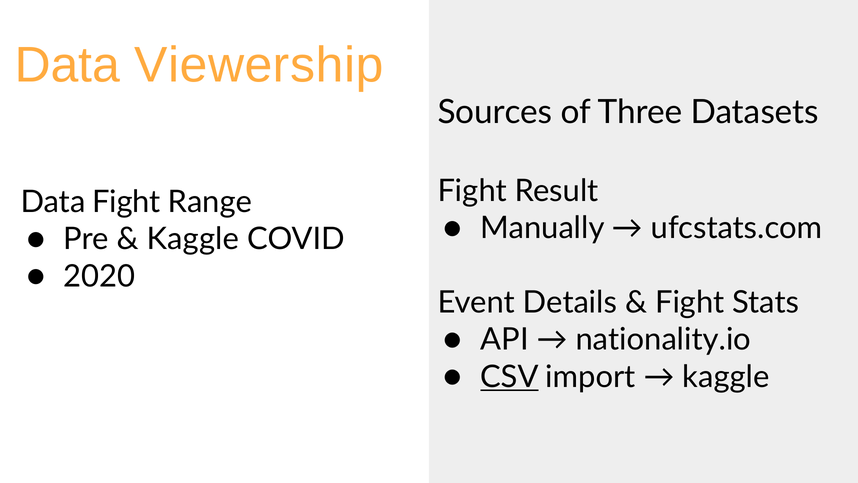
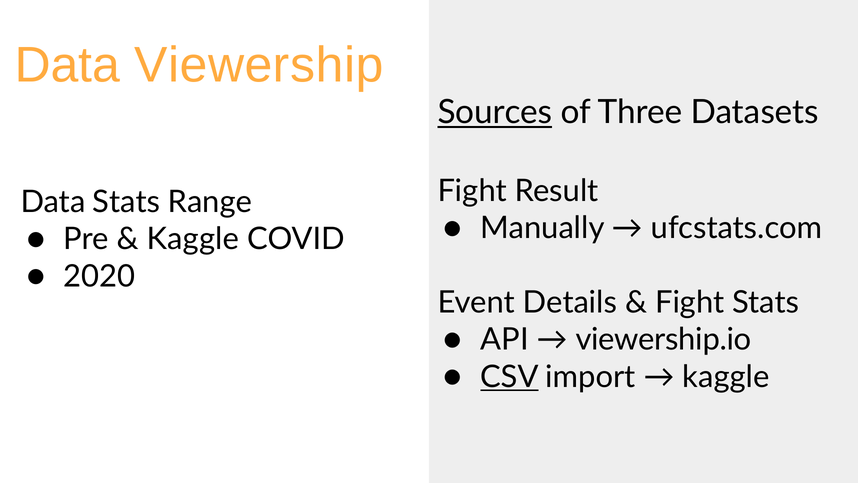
Sources underline: none -> present (495, 112)
Data Fight: Fight -> Stats (126, 202)
nationality.io: nationality.io -> viewership.io (663, 339)
